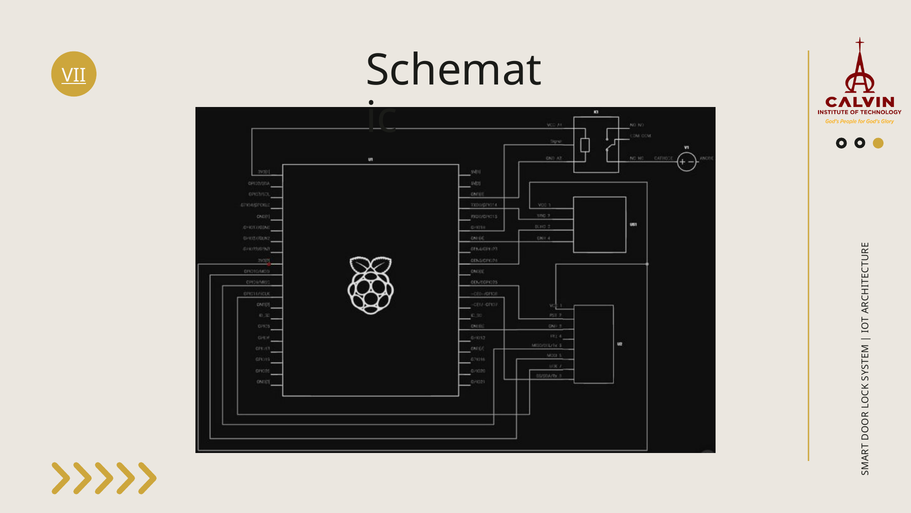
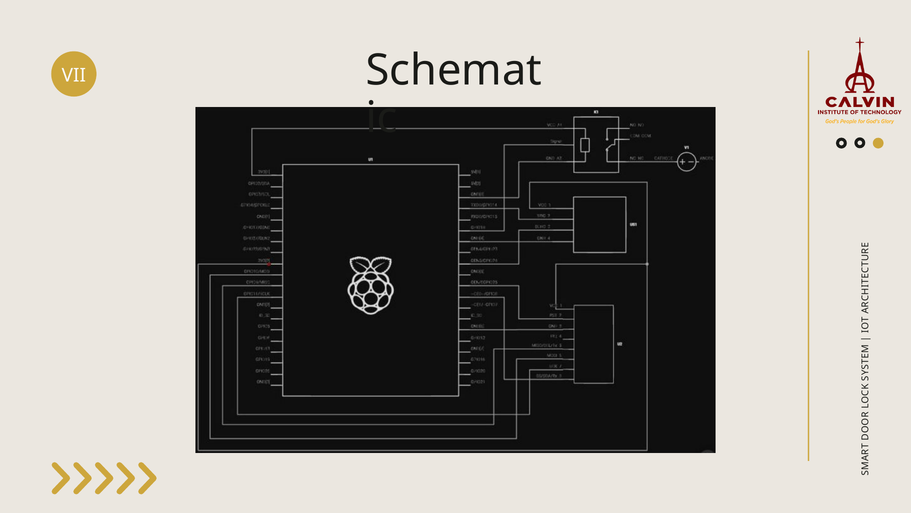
VII underline: present -> none (74, 75)
